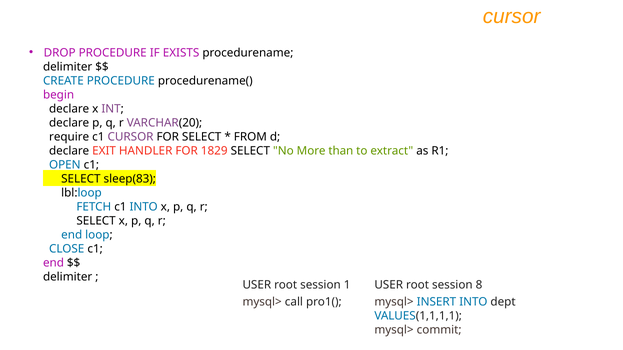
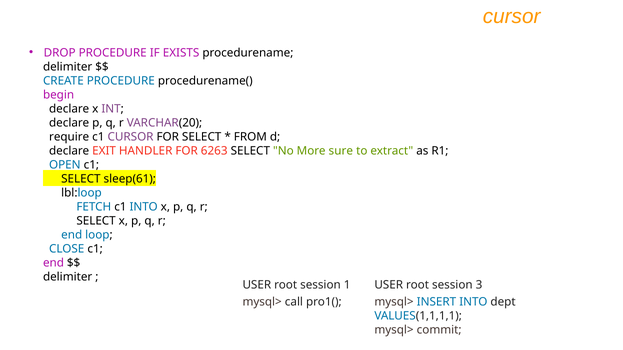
1829: 1829 -> 6263 (214, 151)
than: than -> sure (341, 151)
sleep(83: sleep(83 -> sleep(61 (130, 179)
8: 8 -> 3 (479, 285)
